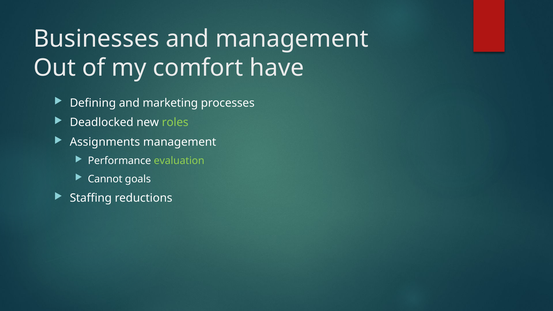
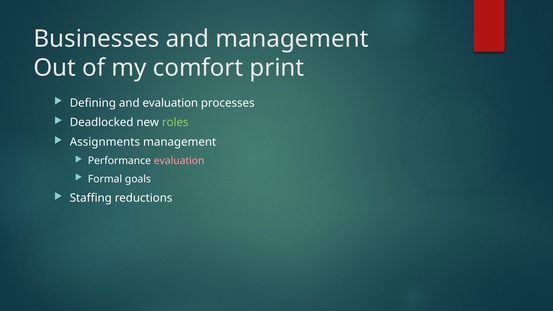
have: have -> print (277, 68)
and marketing: marketing -> evaluation (170, 103)
evaluation colour: light green -> pink (179, 161)
Cannot: Cannot -> Formal (105, 179)
